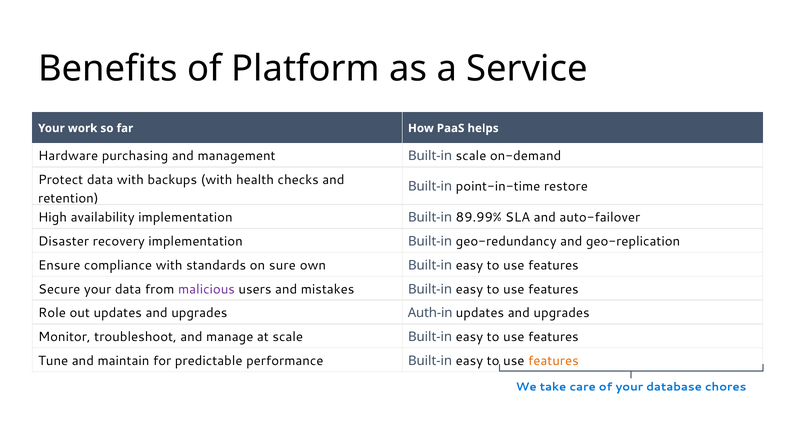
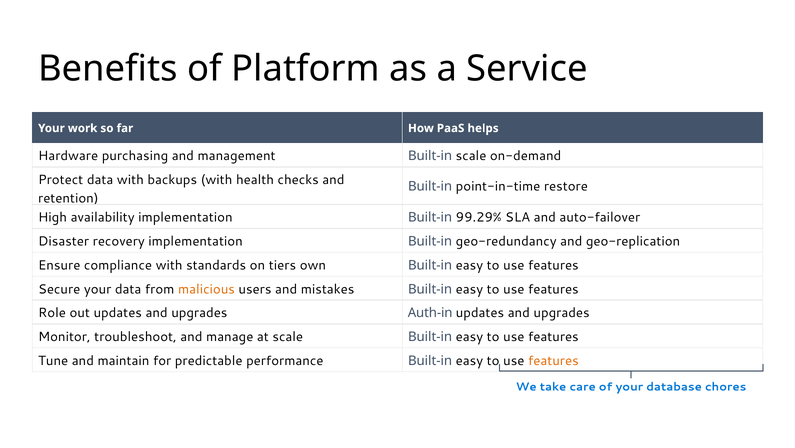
89.99%: 89.99% -> 99.29% (479, 217)
sure: sure -> tiers (282, 265)
malicious colour: purple -> orange (206, 289)
